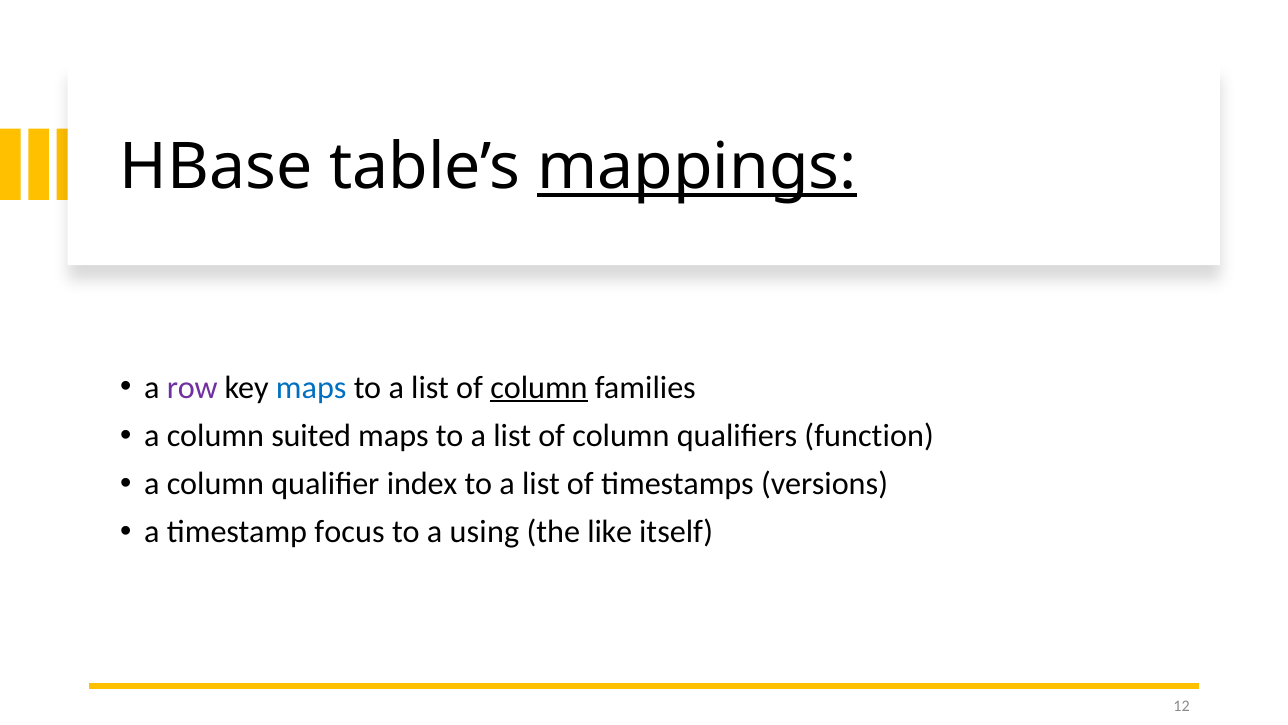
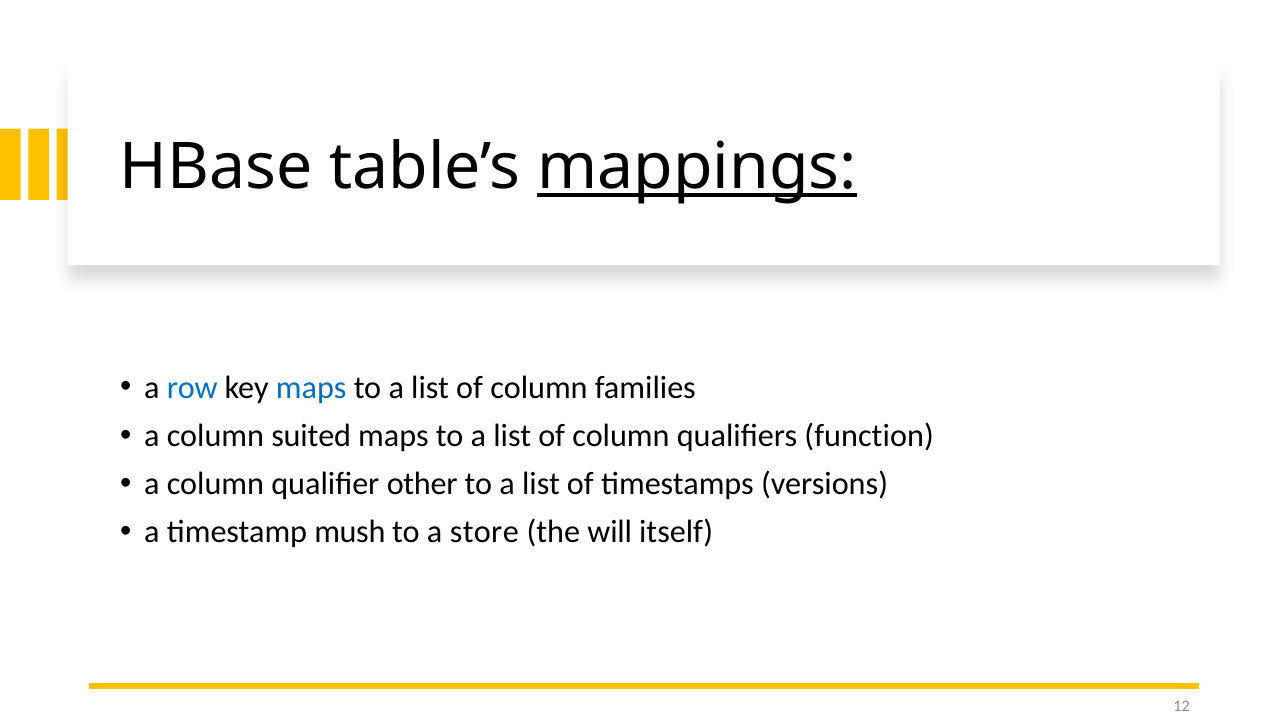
row colour: purple -> blue (192, 387)
column underline: present -> none (539, 387)
index: index -> other (422, 484)
focus: focus -> mush (350, 532)
using: using -> store (484, 532)
like: like -> will (610, 532)
